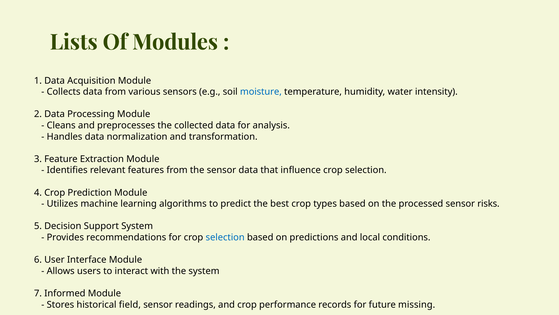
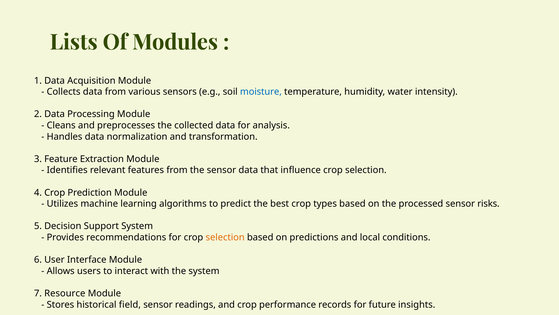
selection colour: blue -> orange (225, 237)
Informed: Informed -> Resource (65, 293)
missing: missing -> insights (417, 304)
